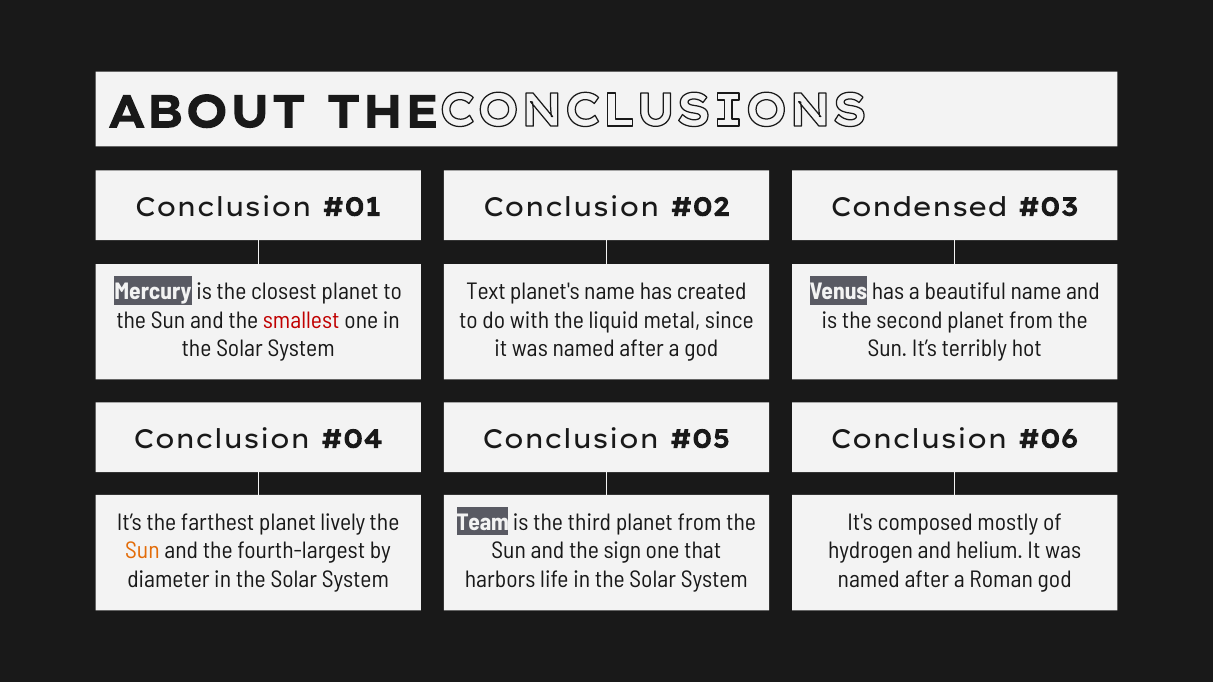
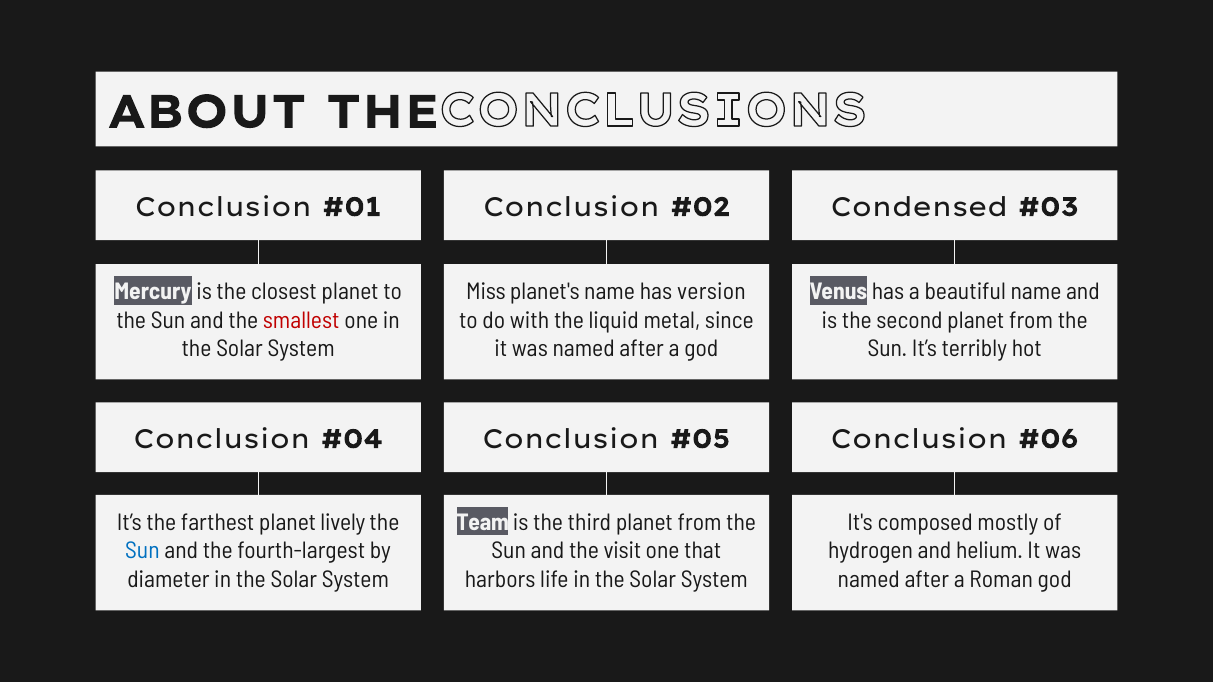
Text: Text -> Miss (486, 292)
created: created -> version (711, 292)
Sun colour: orange -> blue (142, 551)
sign: sign -> visit (622, 551)
